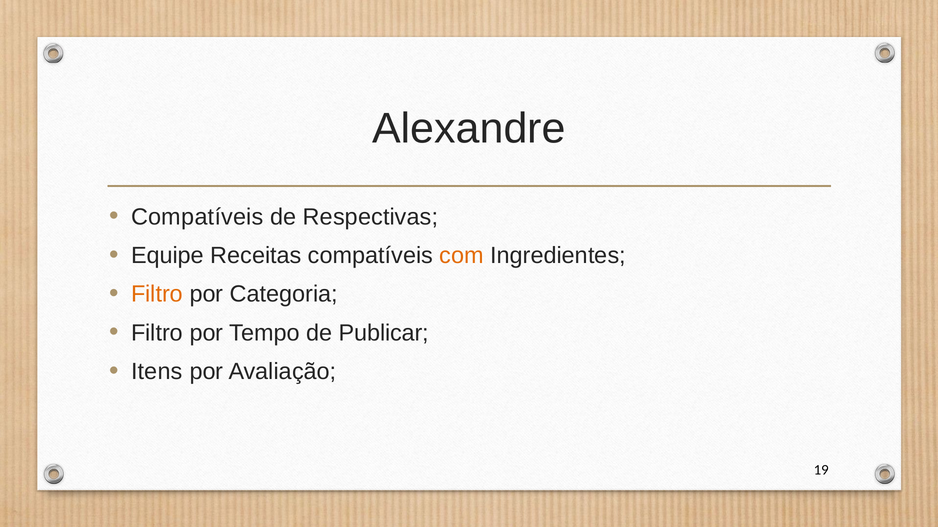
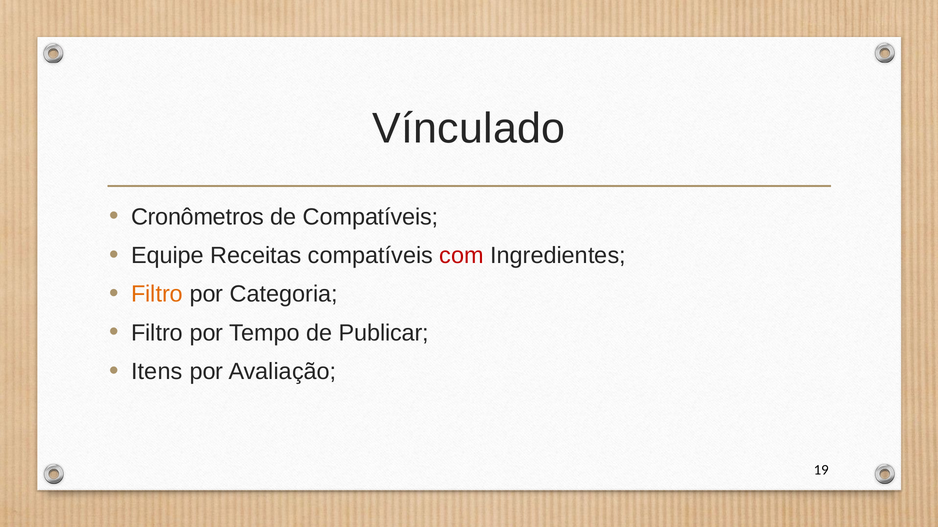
Alexandre: Alexandre -> Vínculado (469, 129)
Compatíveis: Compatíveis -> Cronômetros (198, 217)
de Respectivas: Respectivas -> Compatíveis (371, 217)
com colour: orange -> red (462, 256)
